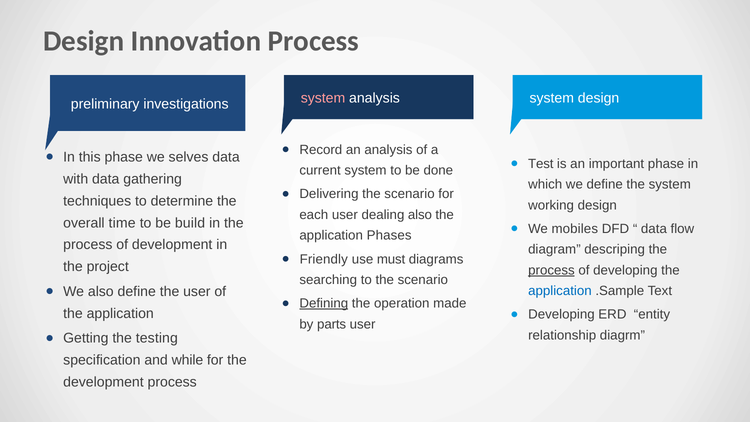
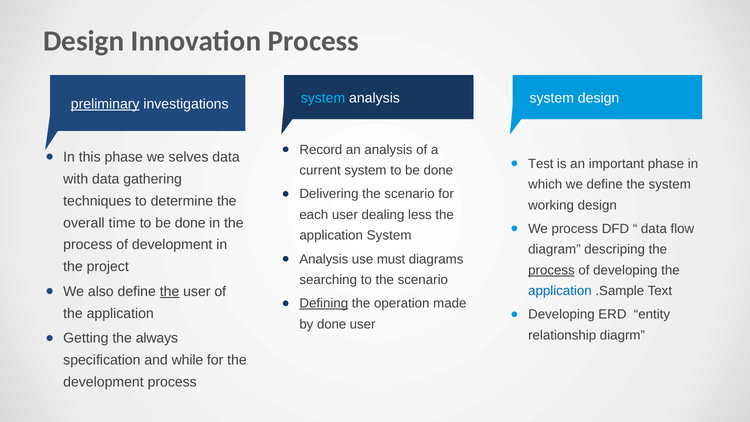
system colour: pink -> light blue (323, 98)
preliminary underline: none -> present (105, 104)
dealing also: also -> less (420, 215)
build: build -> done (190, 223)
We mobiles: mobiles -> process (575, 229)
application Phases: Phases -> System (389, 235)
Friendly: Friendly -> Analysis (324, 259)
the underline: none -> present (170, 291)
by parts: parts -> done (332, 324)
testing: testing -> always (157, 338)
